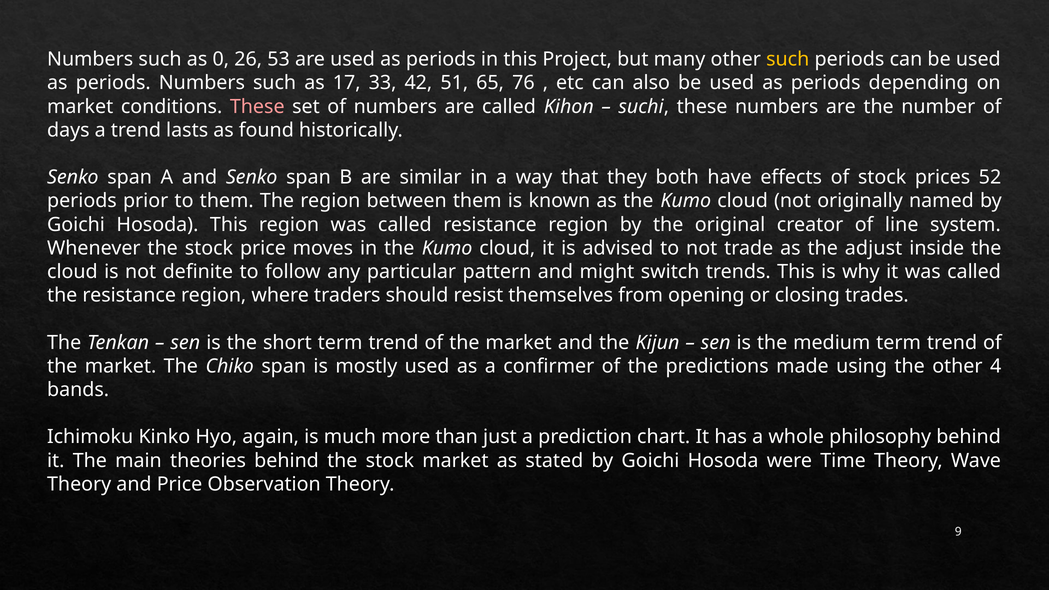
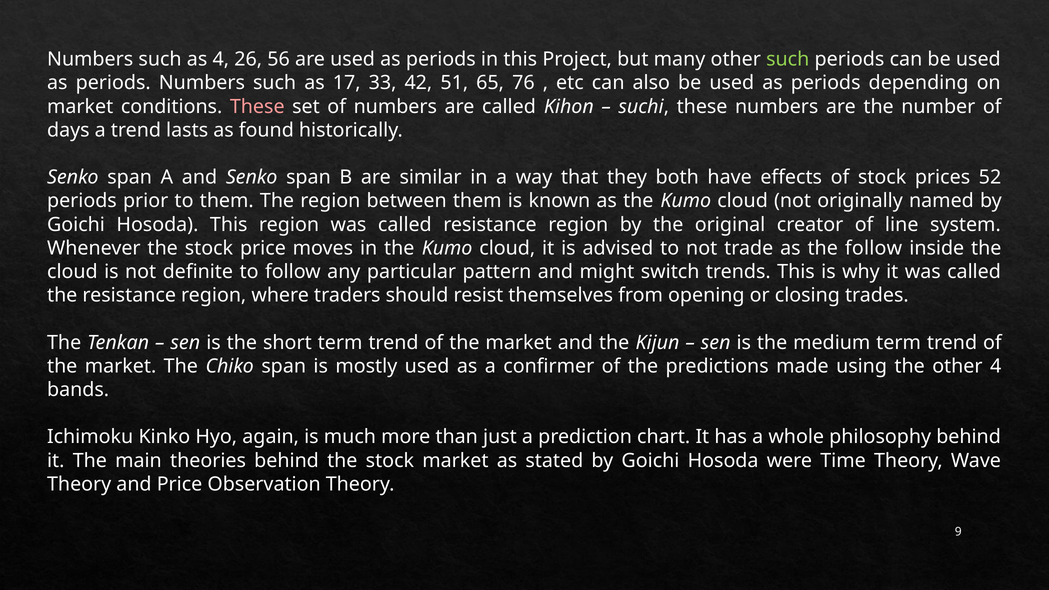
as 0: 0 -> 4 (221, 59)
53: 53 -> 56 (279, 59)
such colour: yellow -> light green (788, 59)
the adjust: adjust -> follow (874, 248)
